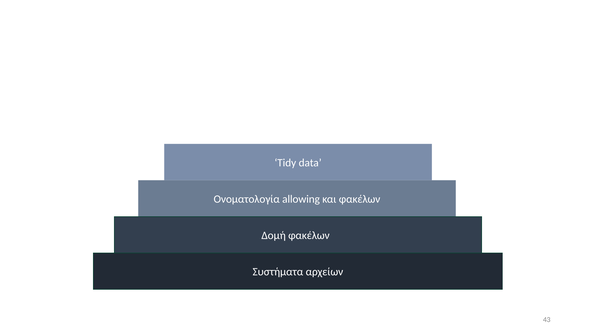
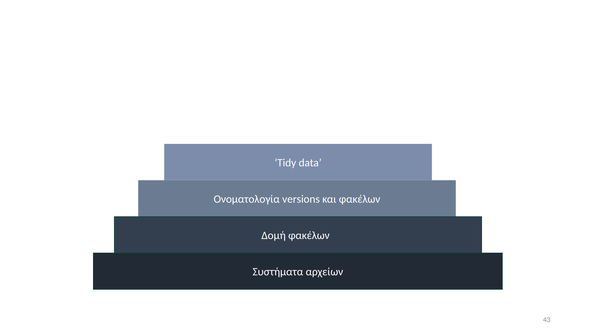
allowing: allowing -> versions (301, 199)
